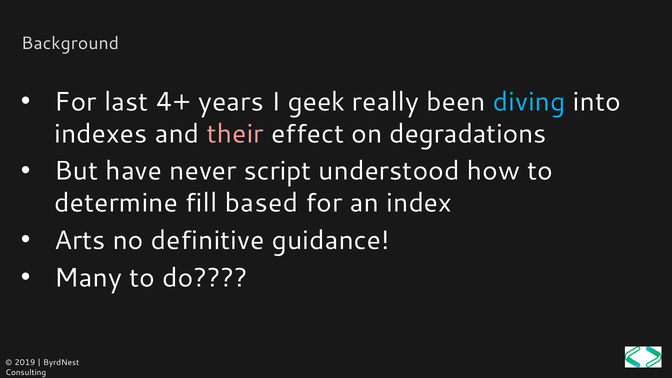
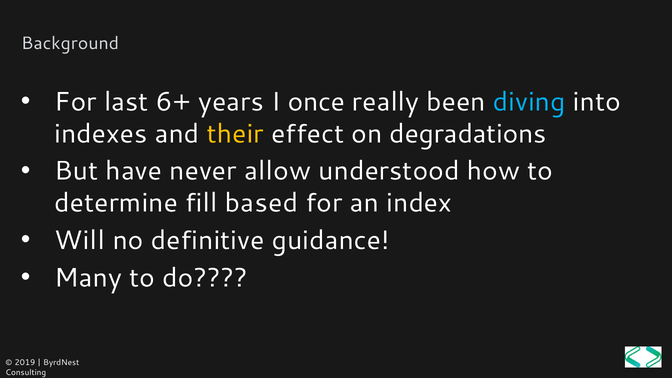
4+: 4+ -> 6+ (173, 102)
geek: geek -> once (316, 102)
their colour: pink -> yellow (235, 134)
script: script -> allow (278, 171)
Arts: Arts -> Will (80, 241)
